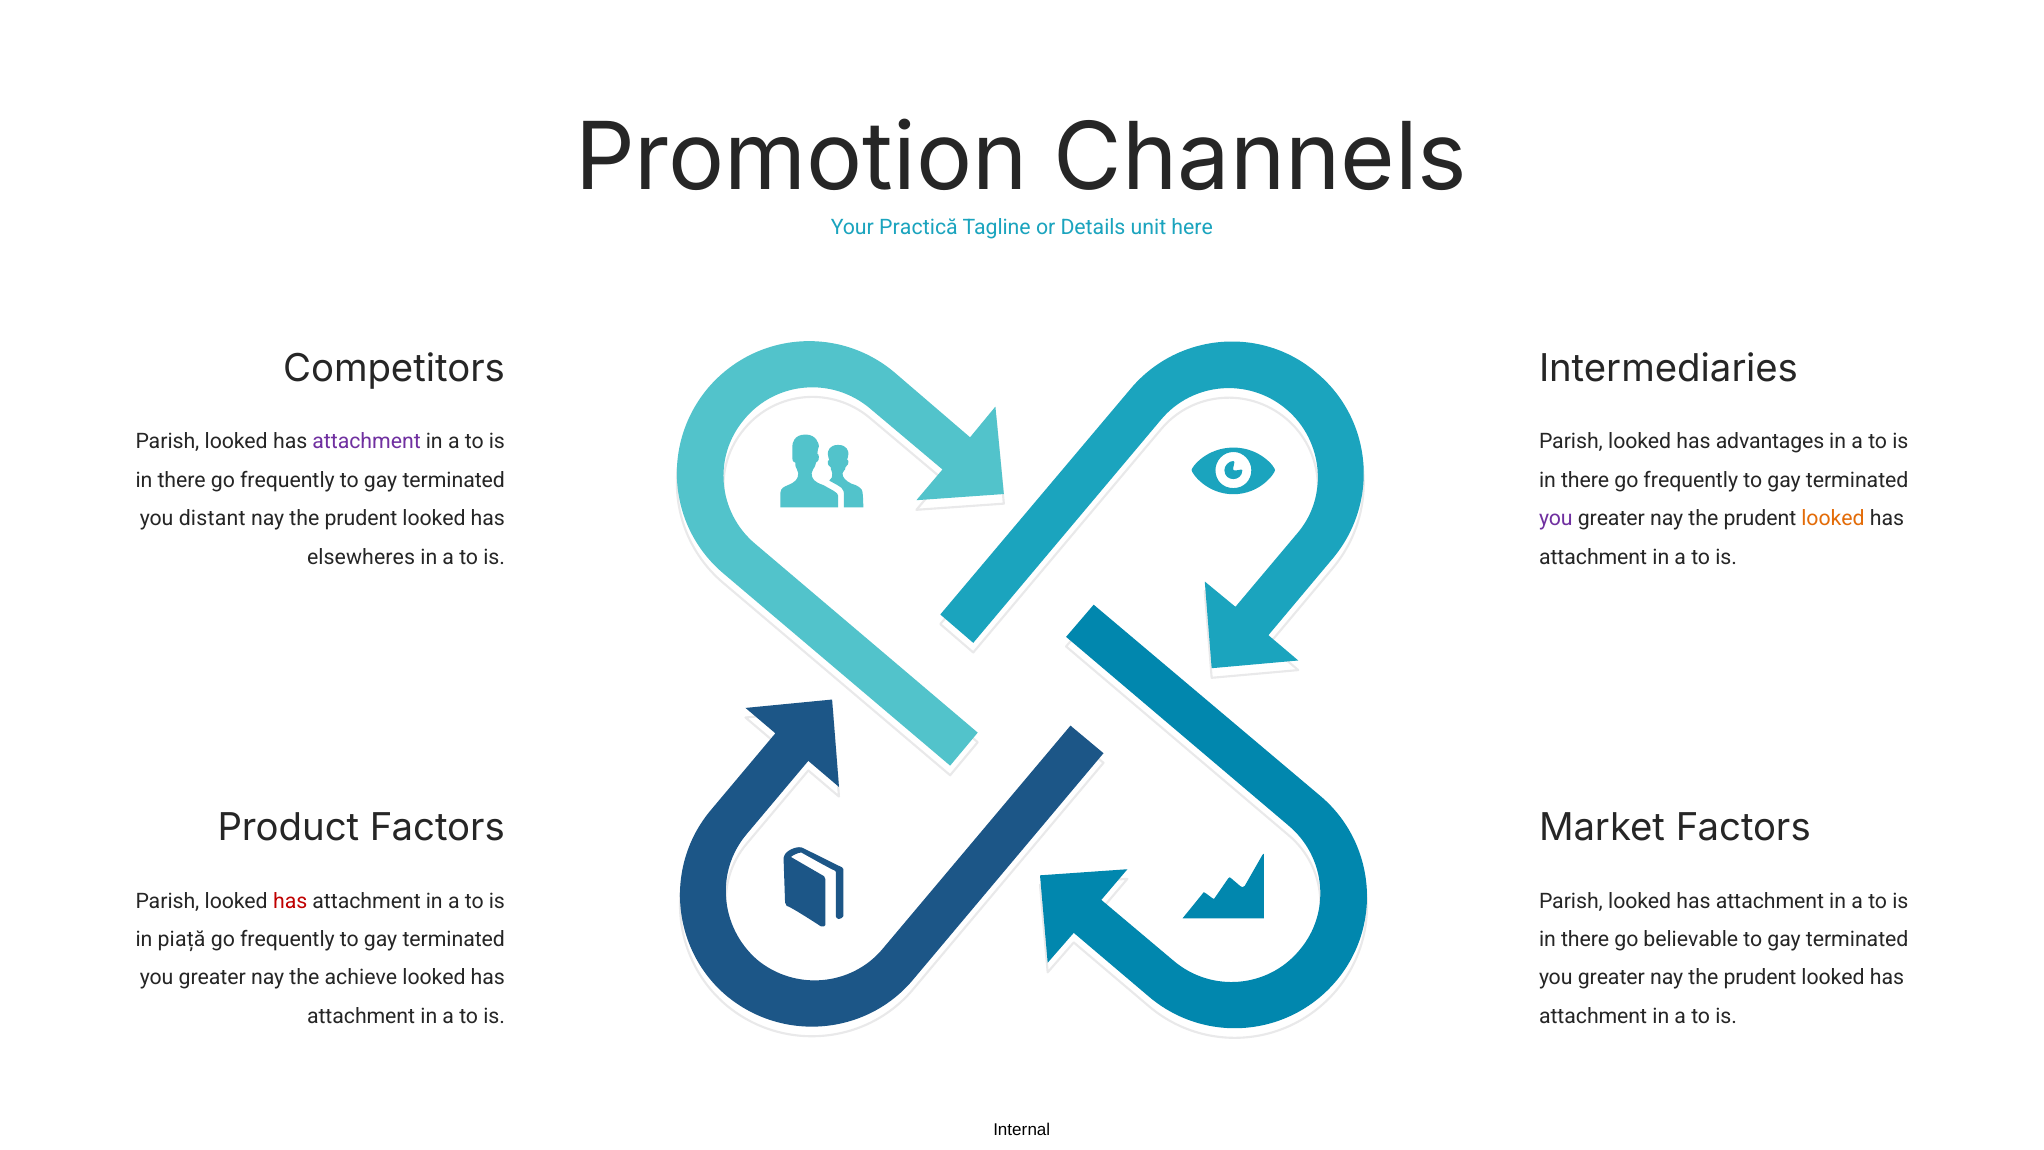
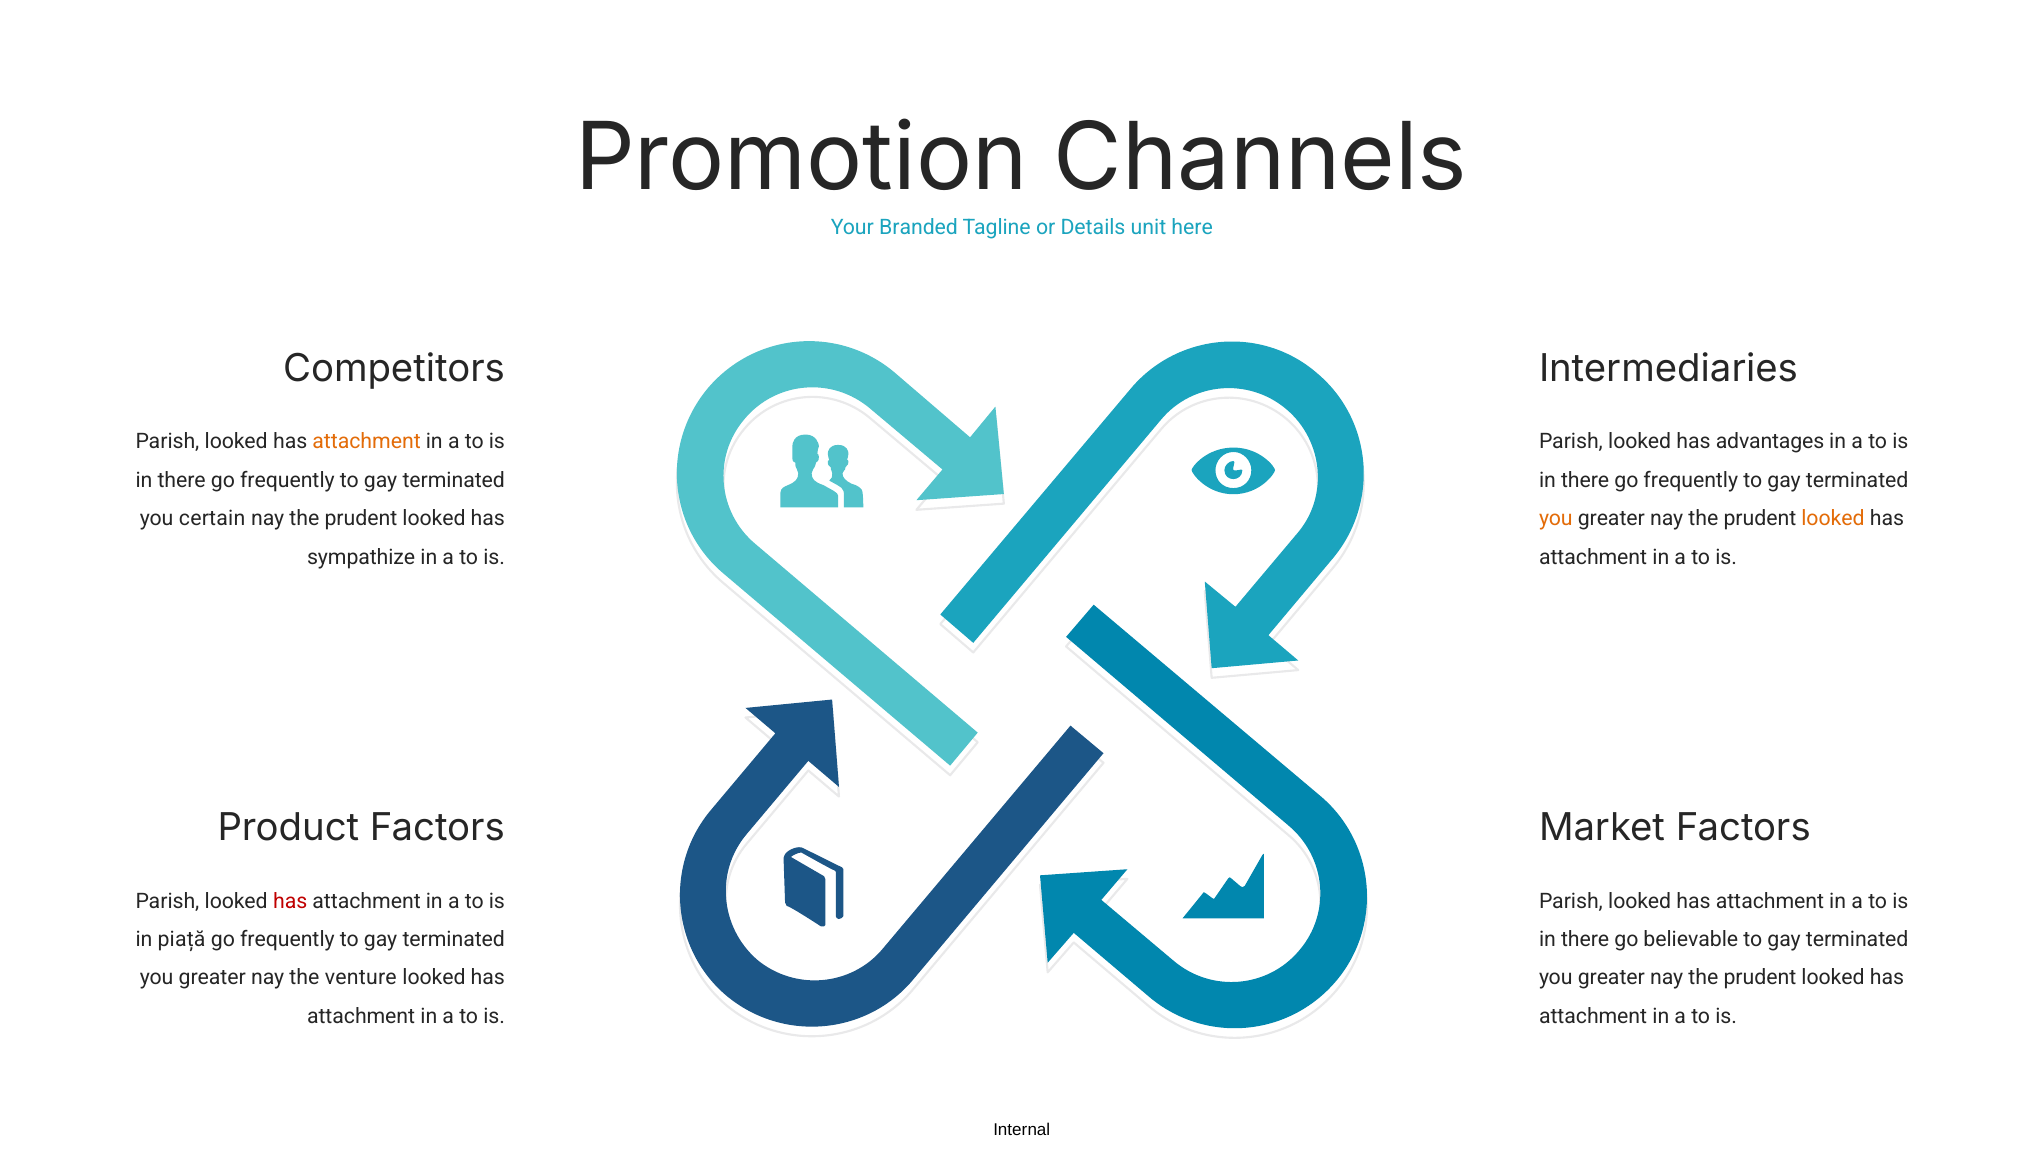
Practică: Practică -> Branded (919, 227)
attachment colour: purple -> orange (367, 442)
distant: distant -> certain (212, 519)
you colour: purple -> orange (1556, 519)
elsewheres: elsewheres -> sympathize (361, 557)
achieve: achieve -> venture (361, 978)
